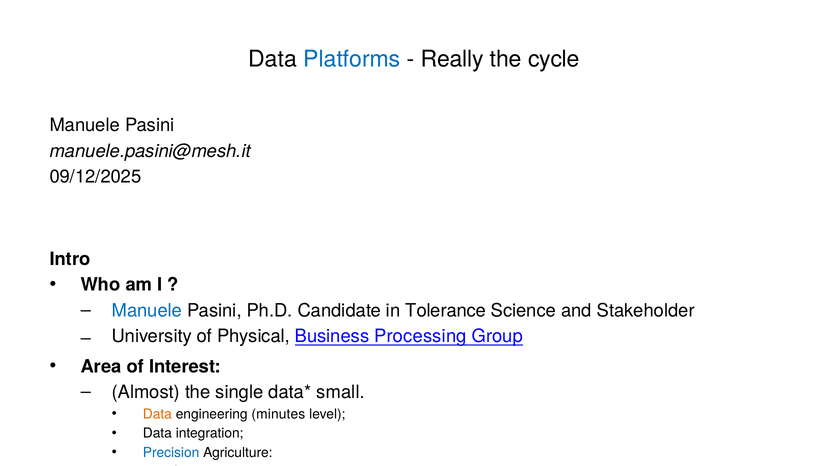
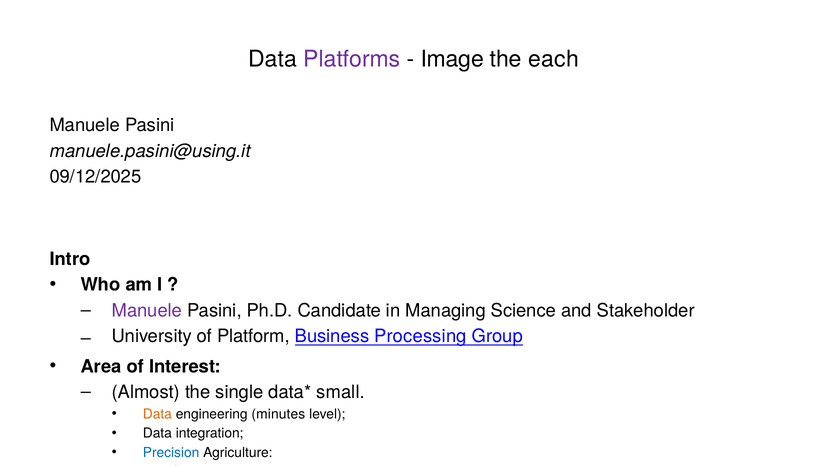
Platforms colour: blue -> purple (352, 59)
Really: Really -> Image (452, 59)
the cycle: cycle -> each (554, 59)
manuele.pasini@mesh.it: manuele.pasini@mesh.it -> manuele.pasini@using.it (150, 151)
Manuele colour: blue -> purple (147, 310)
Tolerance: Tolerance -> Managing (446, 310)
of Physical: Physical -> Platform (253, 336)
